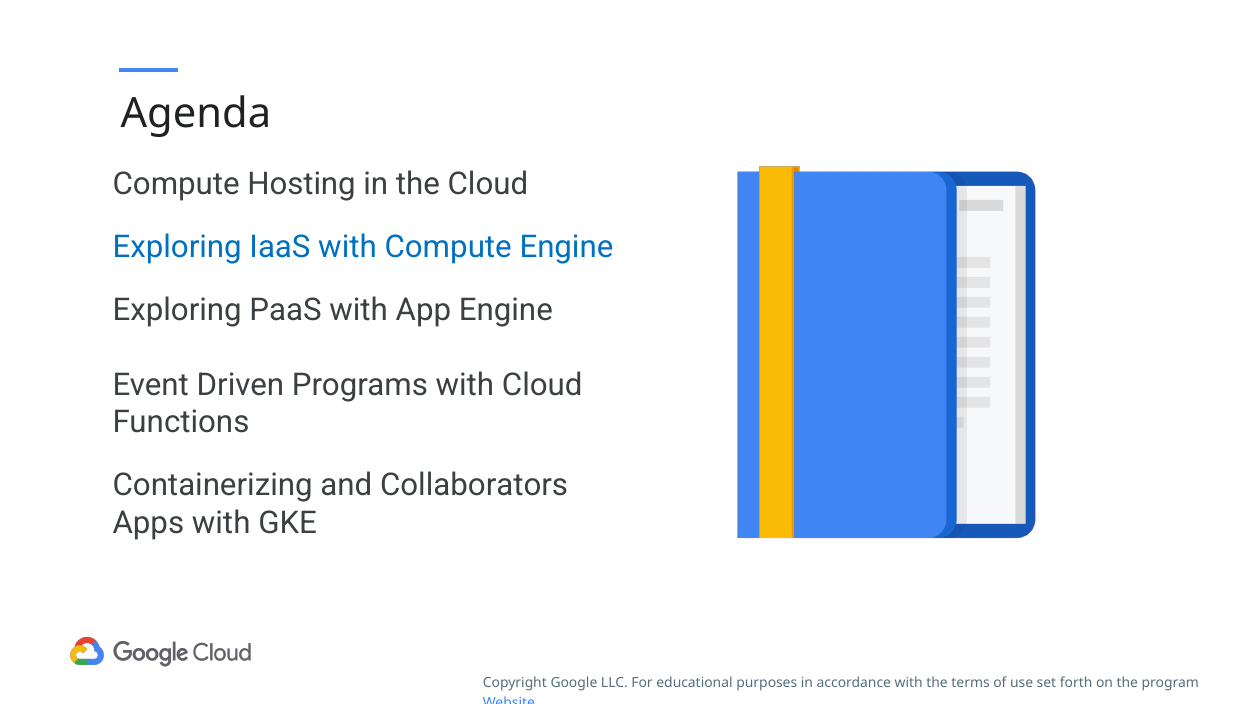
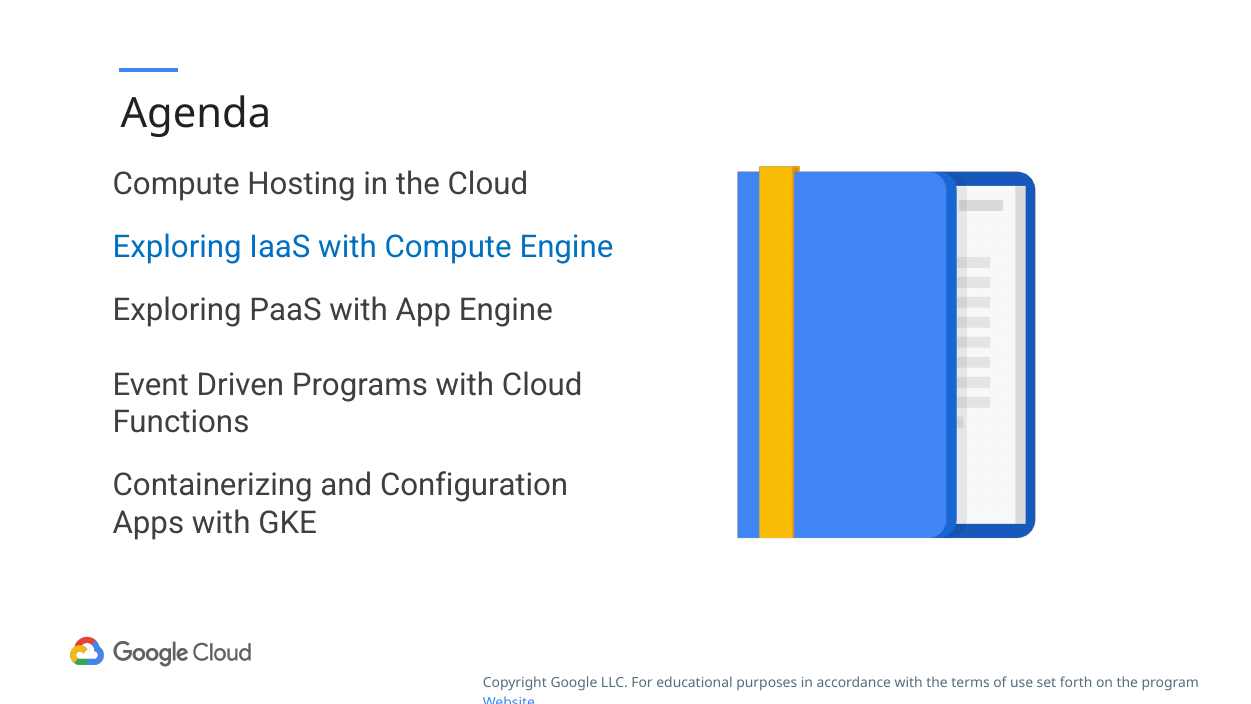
Collaborators: Collaborators -> Configuration (474, 485)
